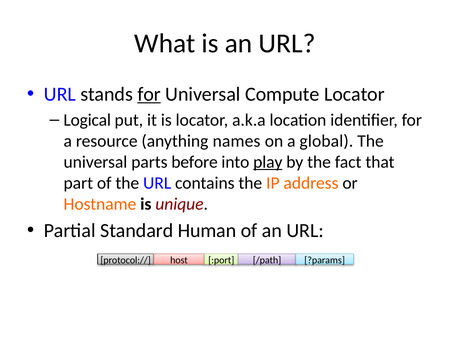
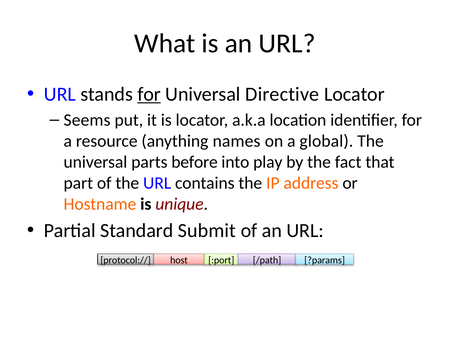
Compute: Compute -> Directive (282, 94)
Logical: Logical -> Seems (87, 120)
play underline: present -> none (268, 162)
Human: Human -> Submit (207, 231)
